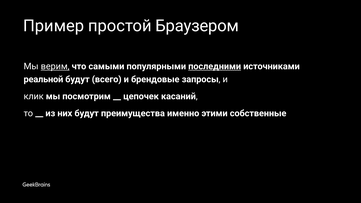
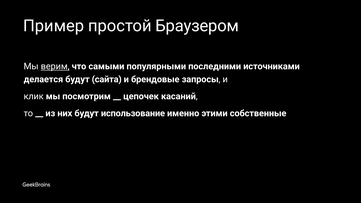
последними underline: present -> none (215, 66)
реальной: реальной -> делается (43, 79)
всего: всего -> сайта (107, 79)
преимущества: преимущества -> использование (133, 113)
